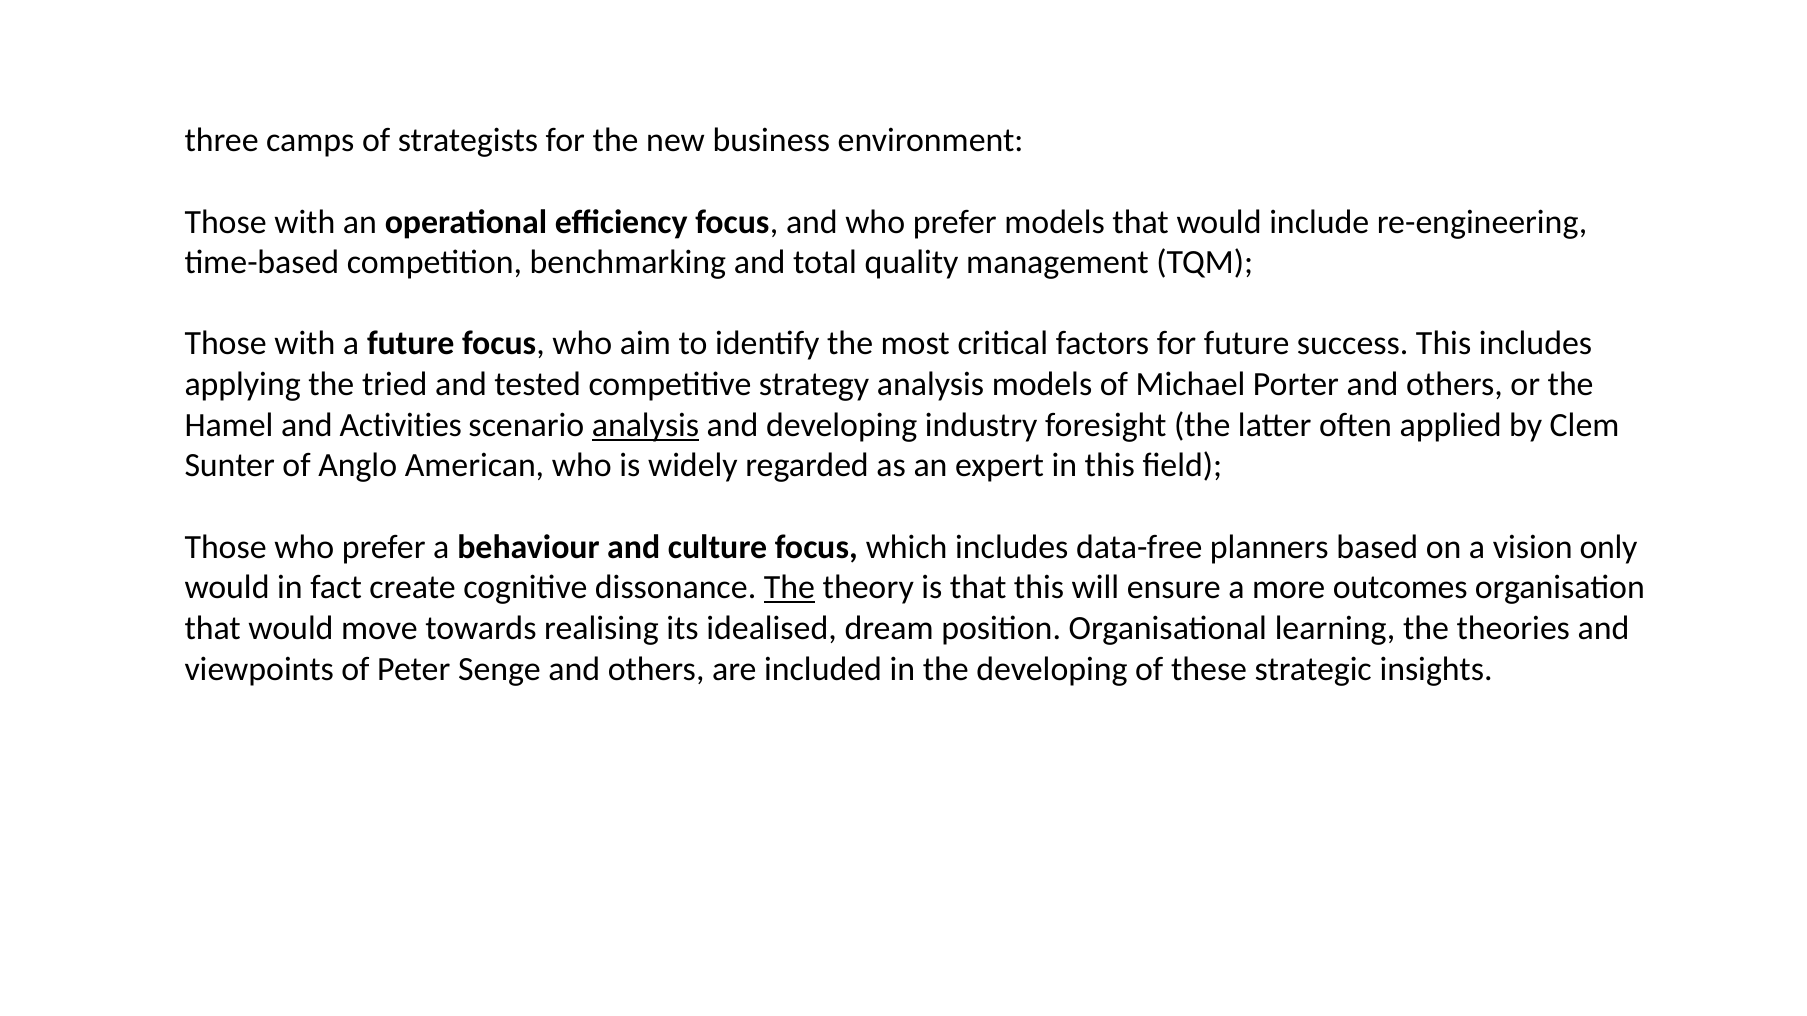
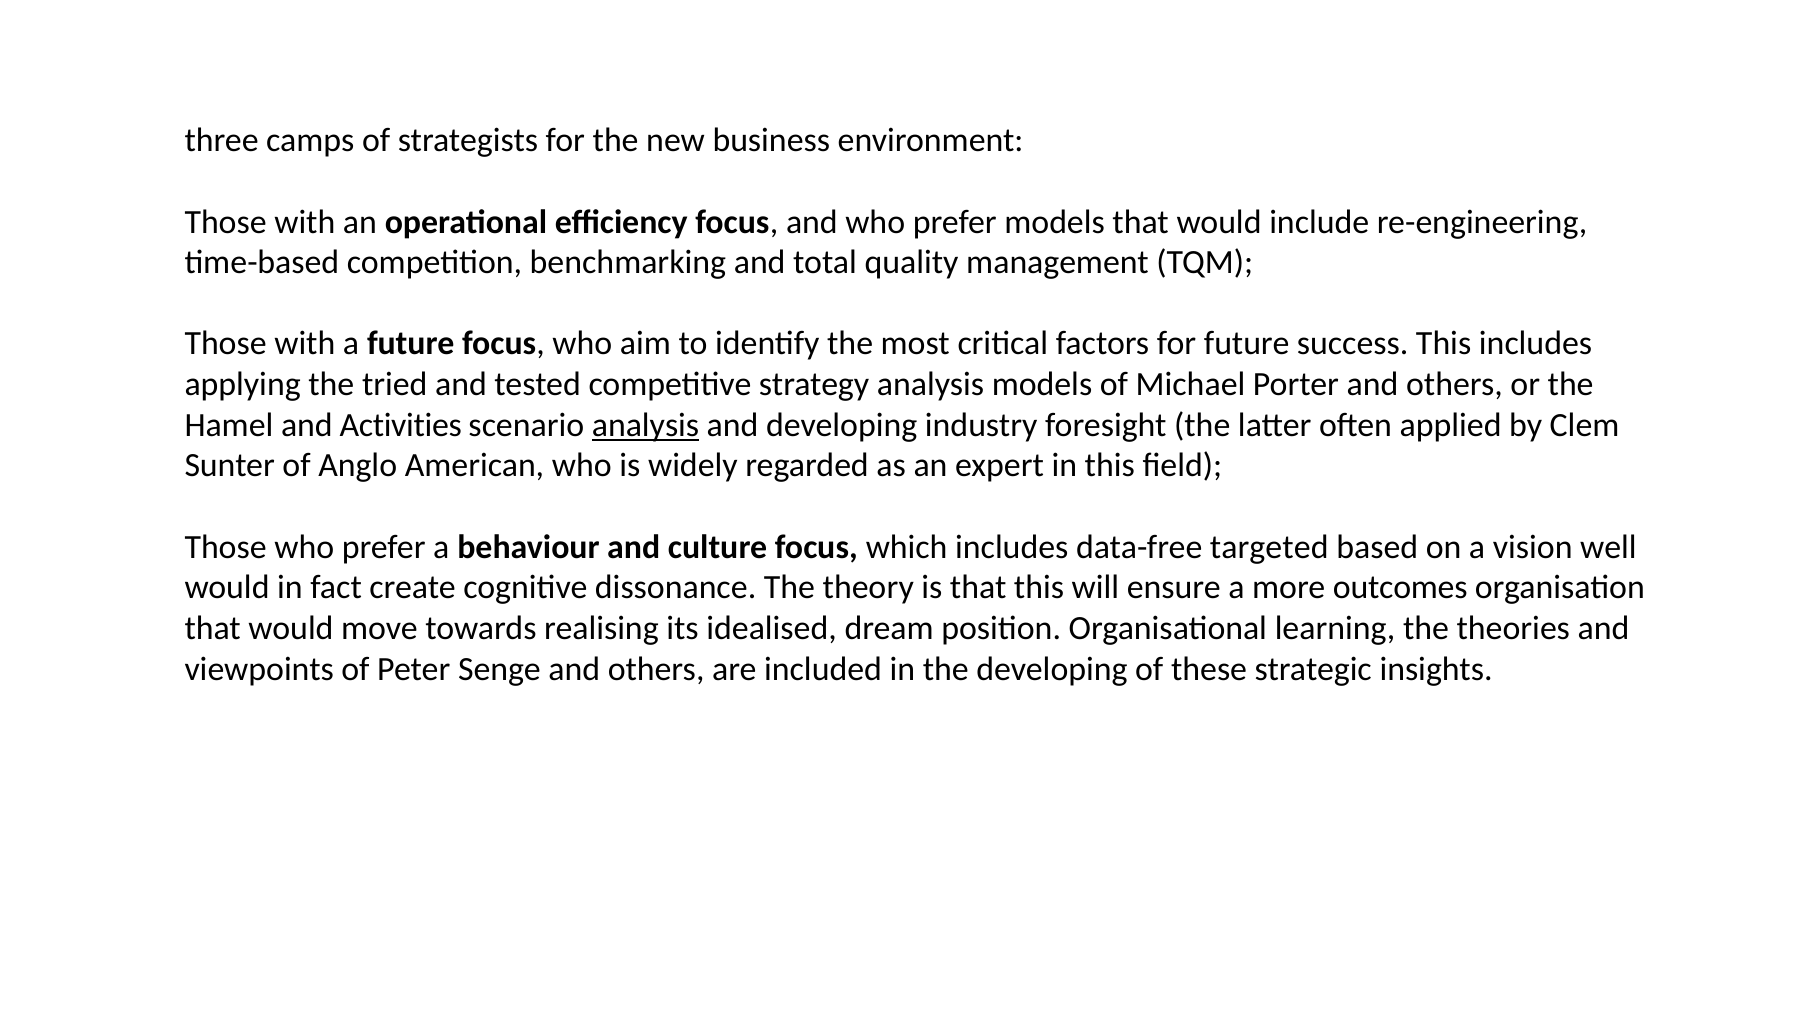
planners: planners -> targeted (1269, 547)
only: only -> well (1608, 547)
The underline: present -> none (789, 588)
